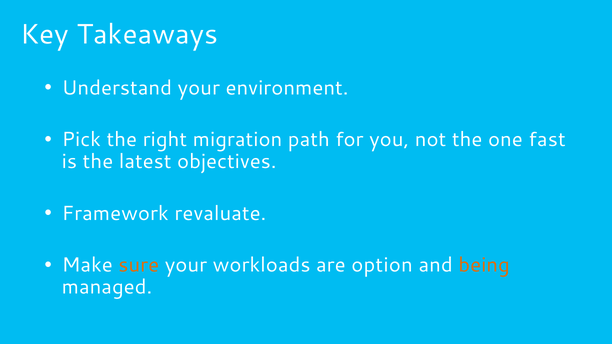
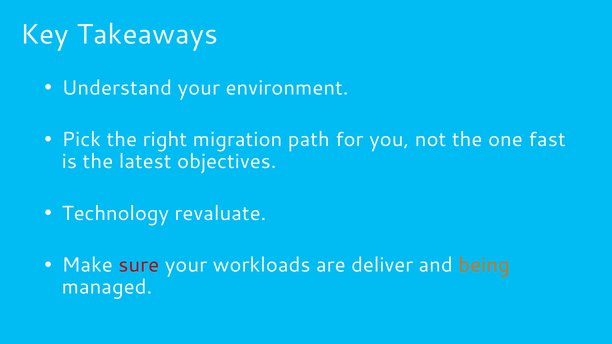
Framework: Framework -> Technology (115, 214)
sure colour: orange -> red (139, 265)
option: option -> deliver (382, 265)
